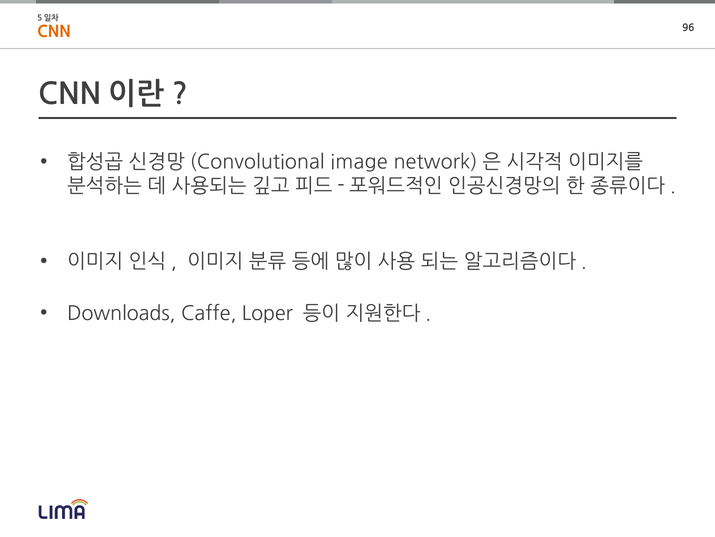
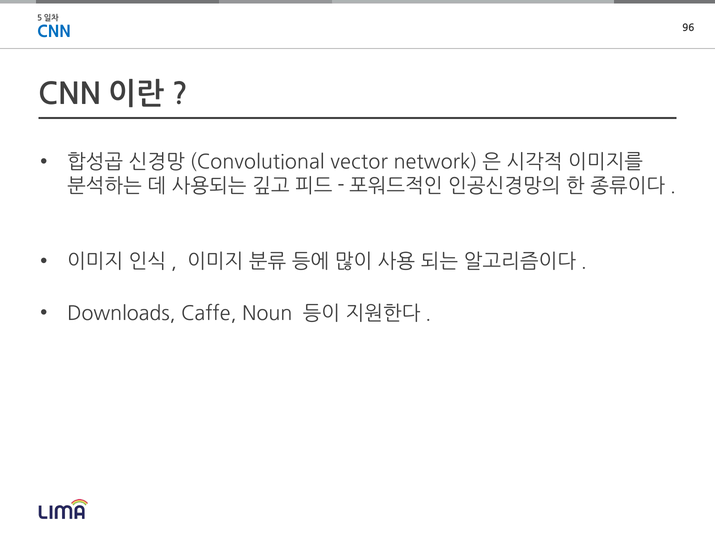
CNN colour: orange -> blue (54, 32)
image: image -> vector (359, 162)
Loper: Loper -> Noun (267, 313)
